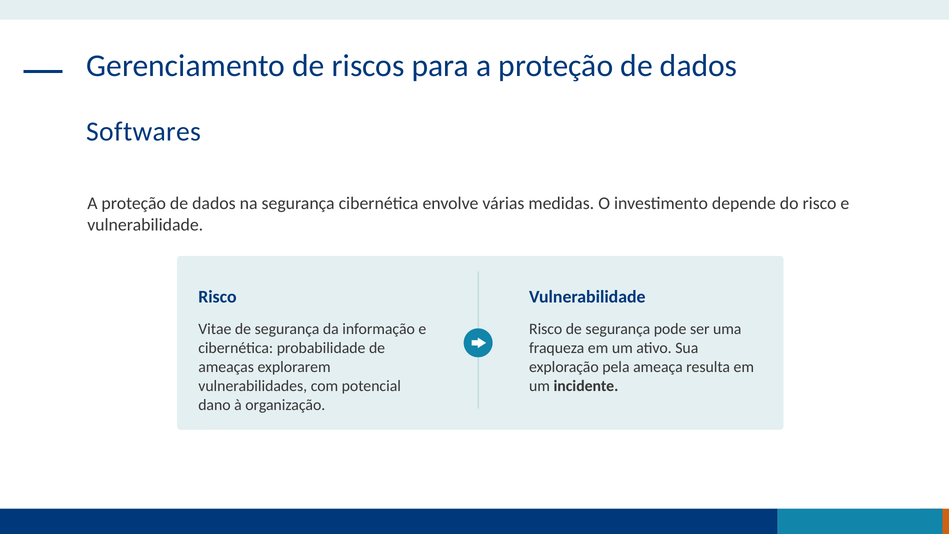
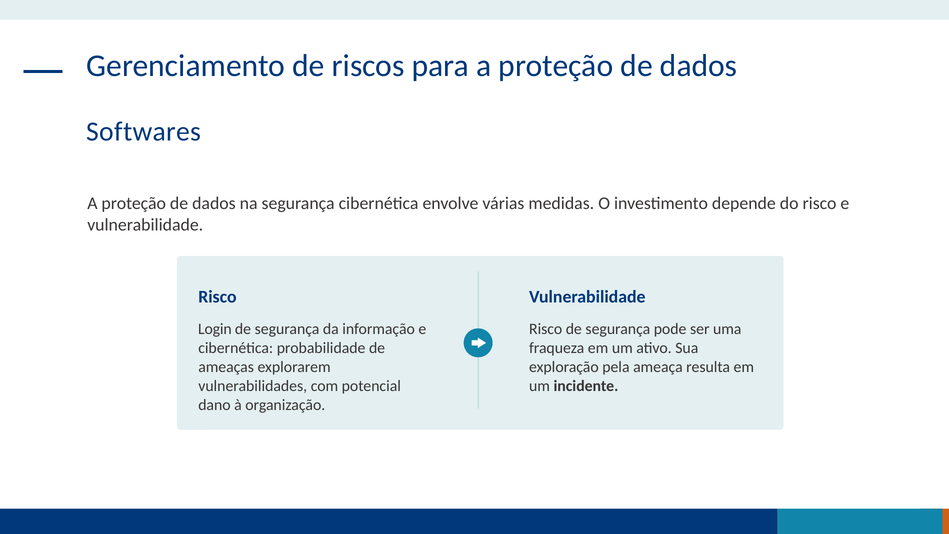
Vitae: Vitae -> Login (215, 329)
